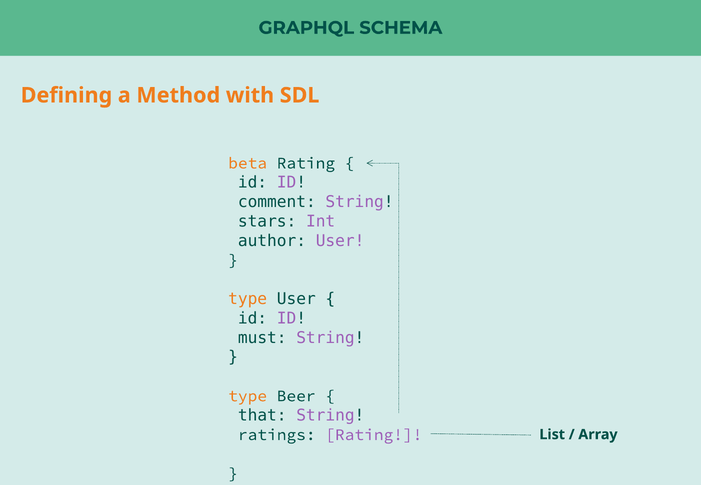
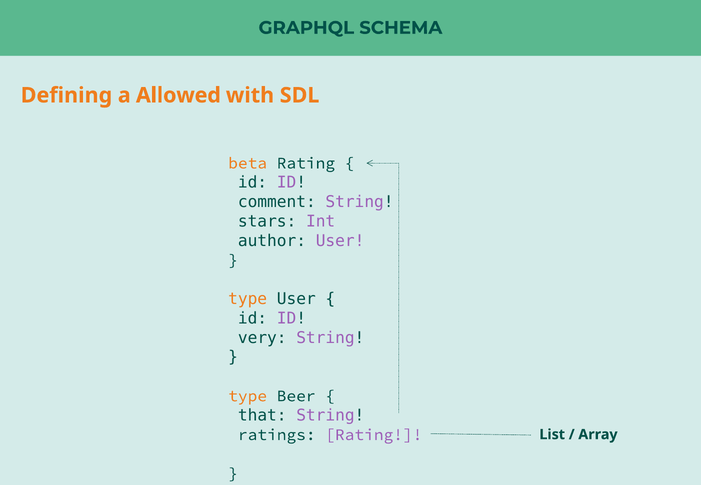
Method: Method -> Allowed (178, 95)
must: must -> very (262, 338)
